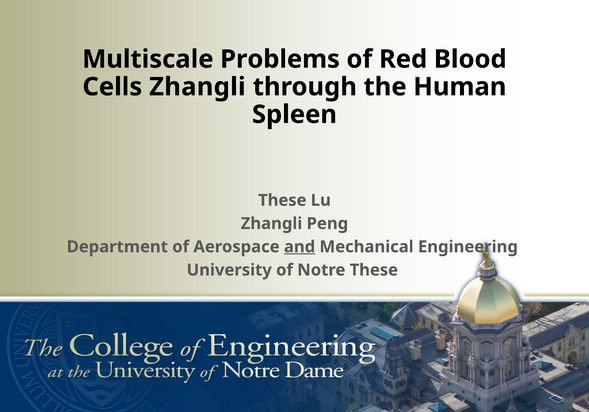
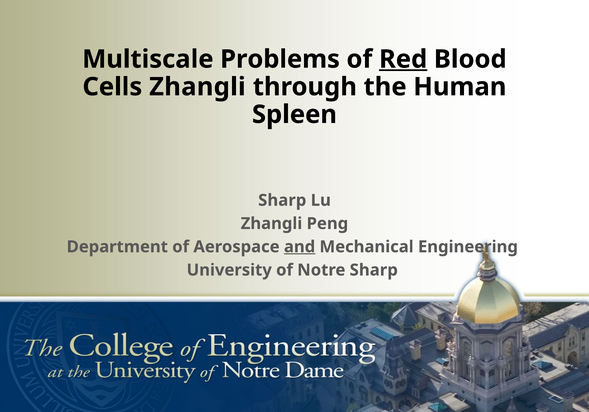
Red underline: none -> present (403, 59)
These: These -> Sharp (282, 200)
Notre These: These -> Sharp (374, 270)
